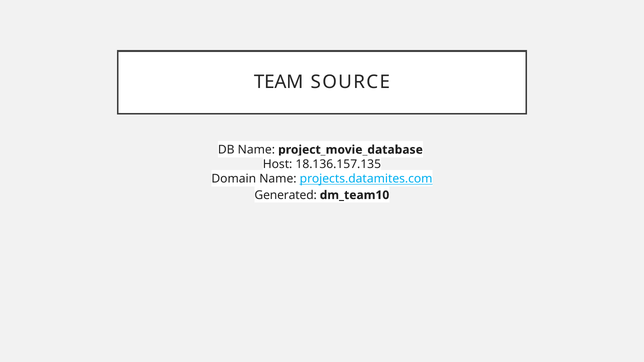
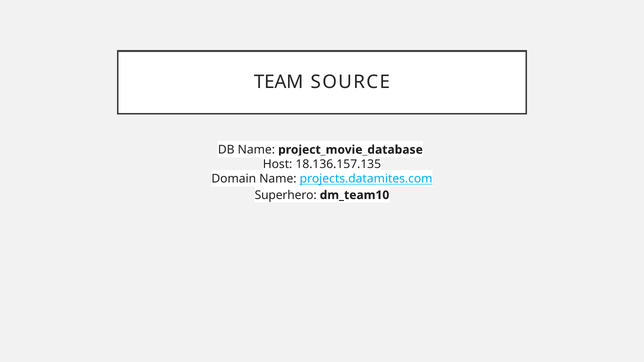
Generated: Generated -> Superhero (286, 195)
